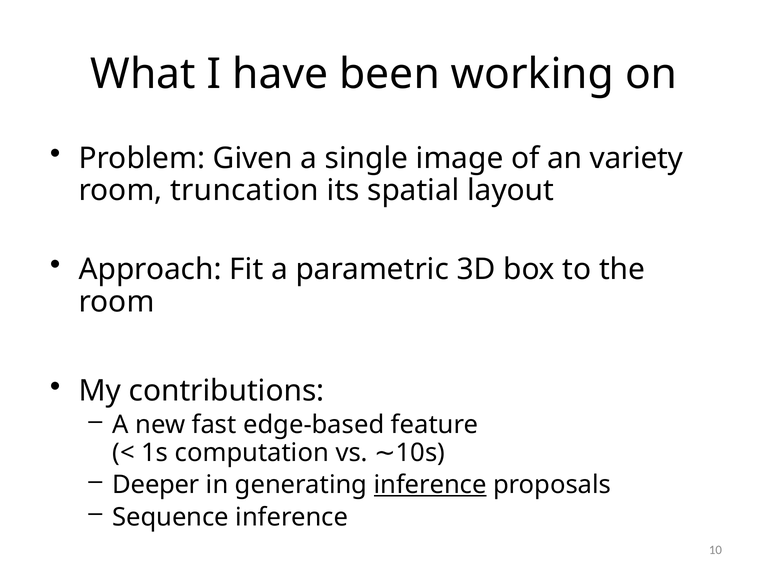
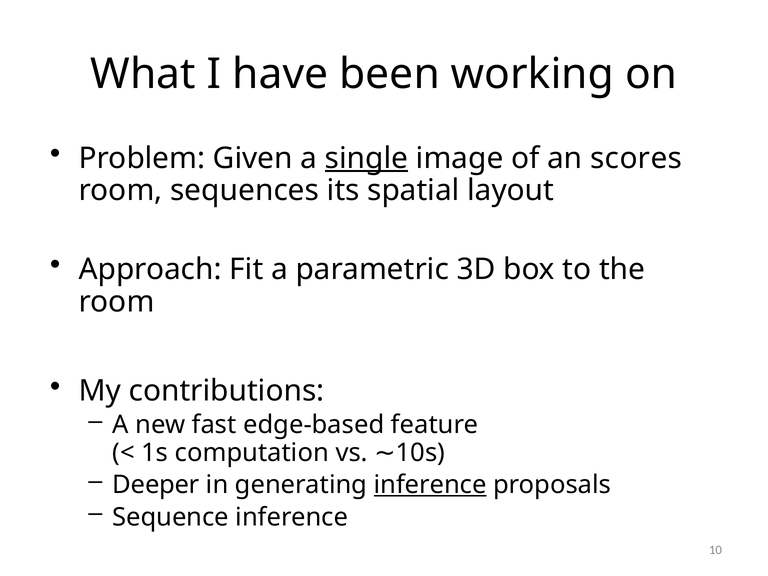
single underline: none -> present (367, 158)
variety: variety -> scores (636, 158)
truncation: truncation -> sequences (245, 191)
